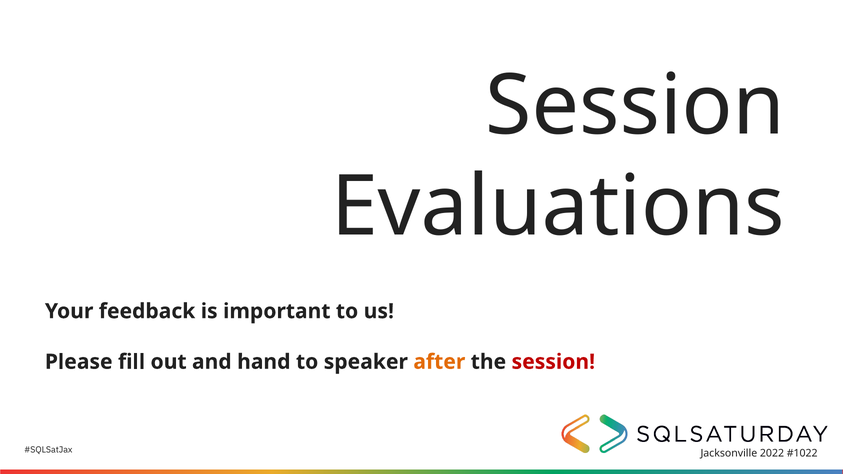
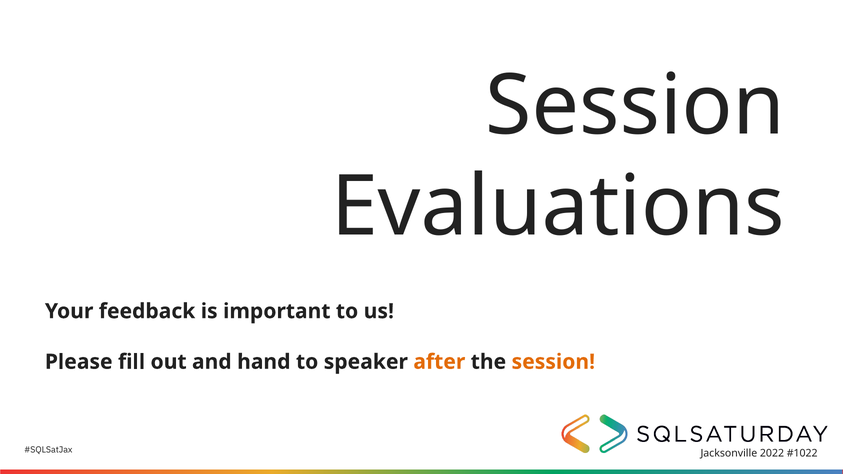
session colour: red -> orange (553, 362)
